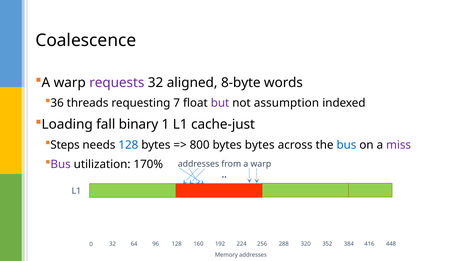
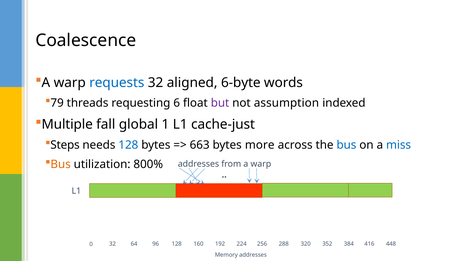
requests colour: purple -> blue (117, 83)
8-byte: 8-byte -> 6-byte (241, 83)
36: 36 -> 79 (57, 103)
7: 7 -> 6 (177, 103)
Loading: Loading -> Multiple (67, 124)
binary: binary -> global (138, 124)
800: 800 -> 663 (200, 145)
bytes bytes: bytes -> more (260, 145)
miss colour: purple -> blue (399, 145)
Bus colour: purple -> orange (61, 164)
170%: 170% -> 800% (148, 164)
